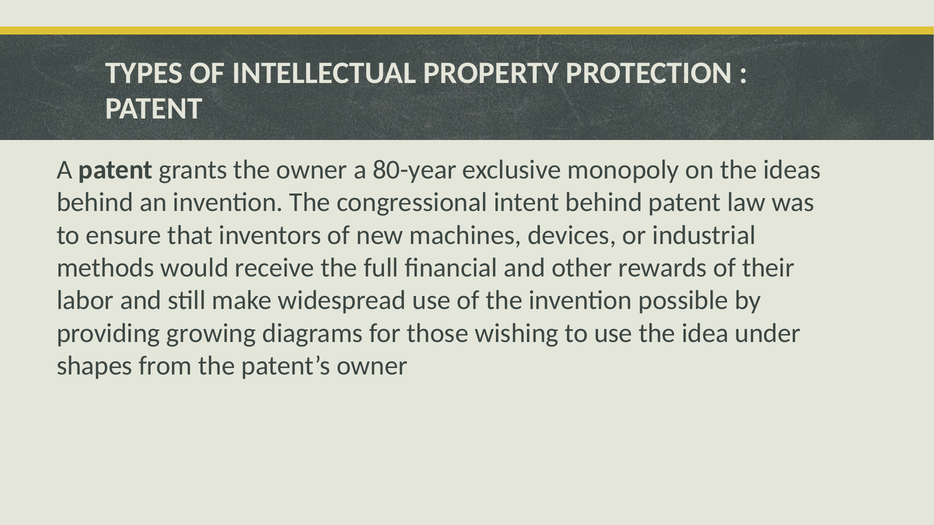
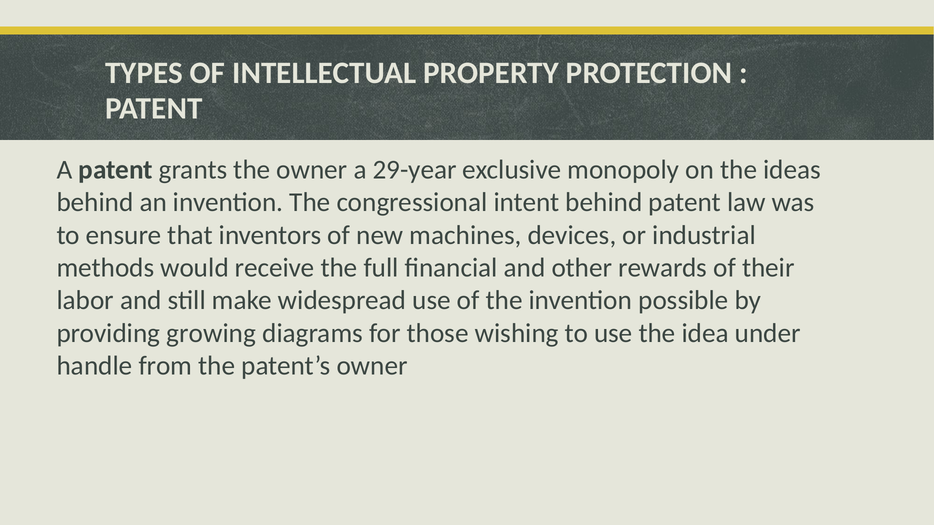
80-year: 80-year -> 29-year (415, 170)
shapes: shapes -> handle (95, 366)
